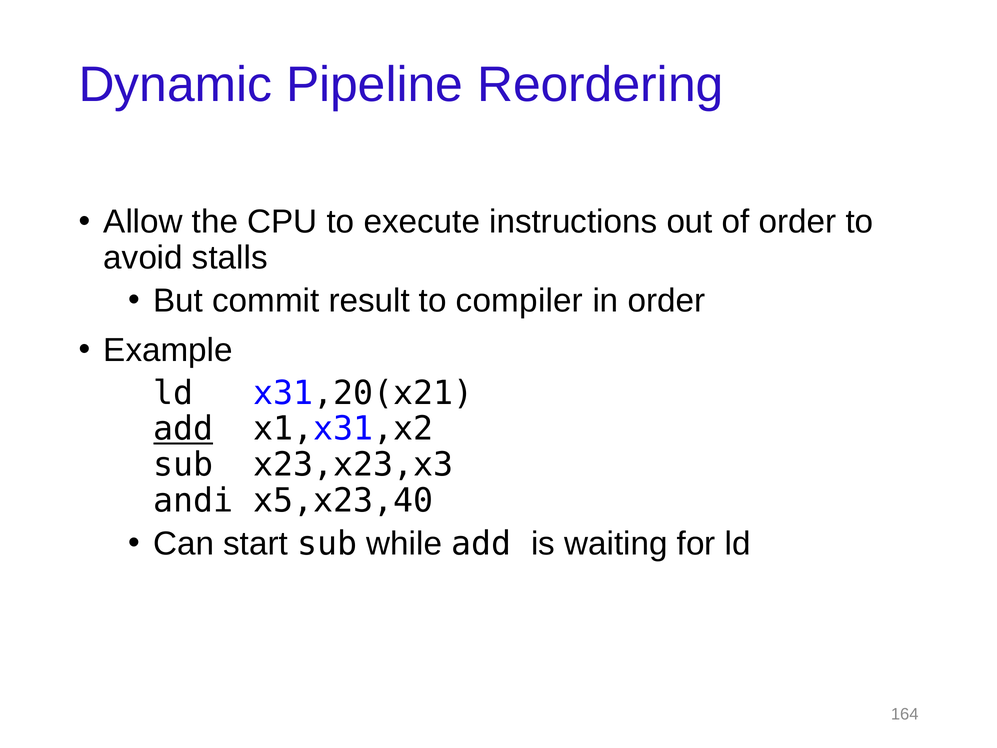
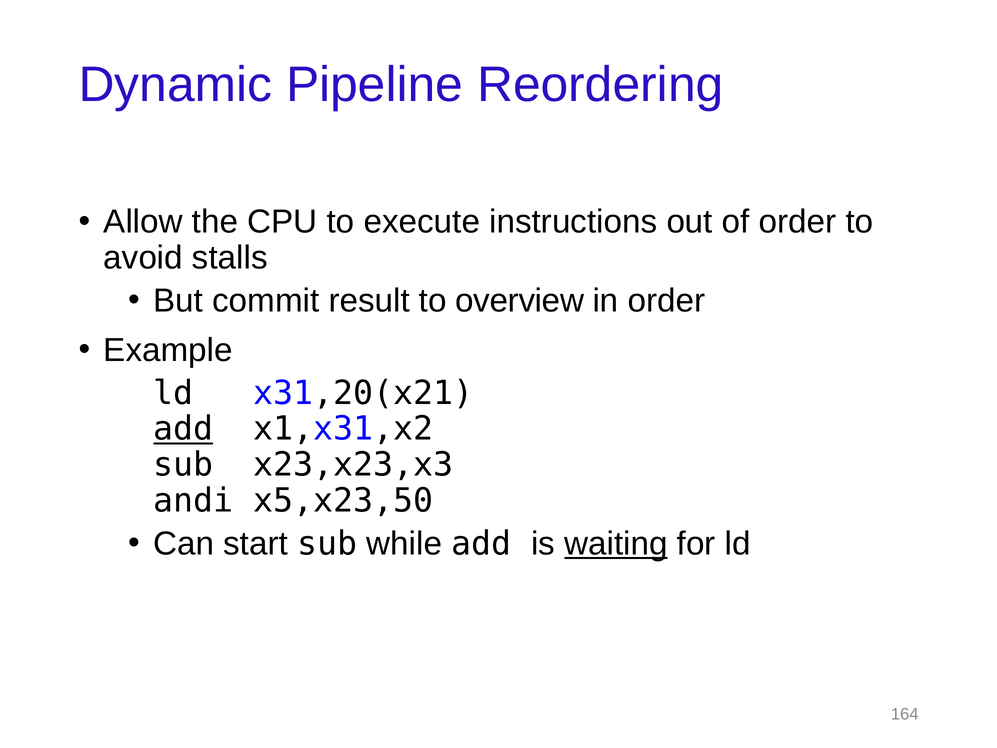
compiler: compiler -> overview (520, 300)
x5,x23,40: x5,x23,40 -> x5,x23,50 (343, 501)
waiting underline: none -> present (616, 543)
